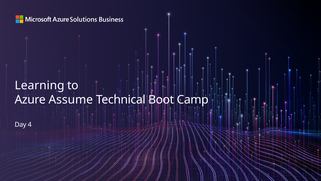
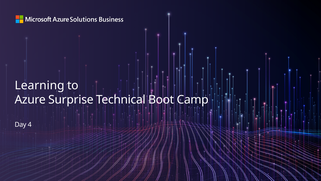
Assume: Assume -> Surprise (71, 99)
